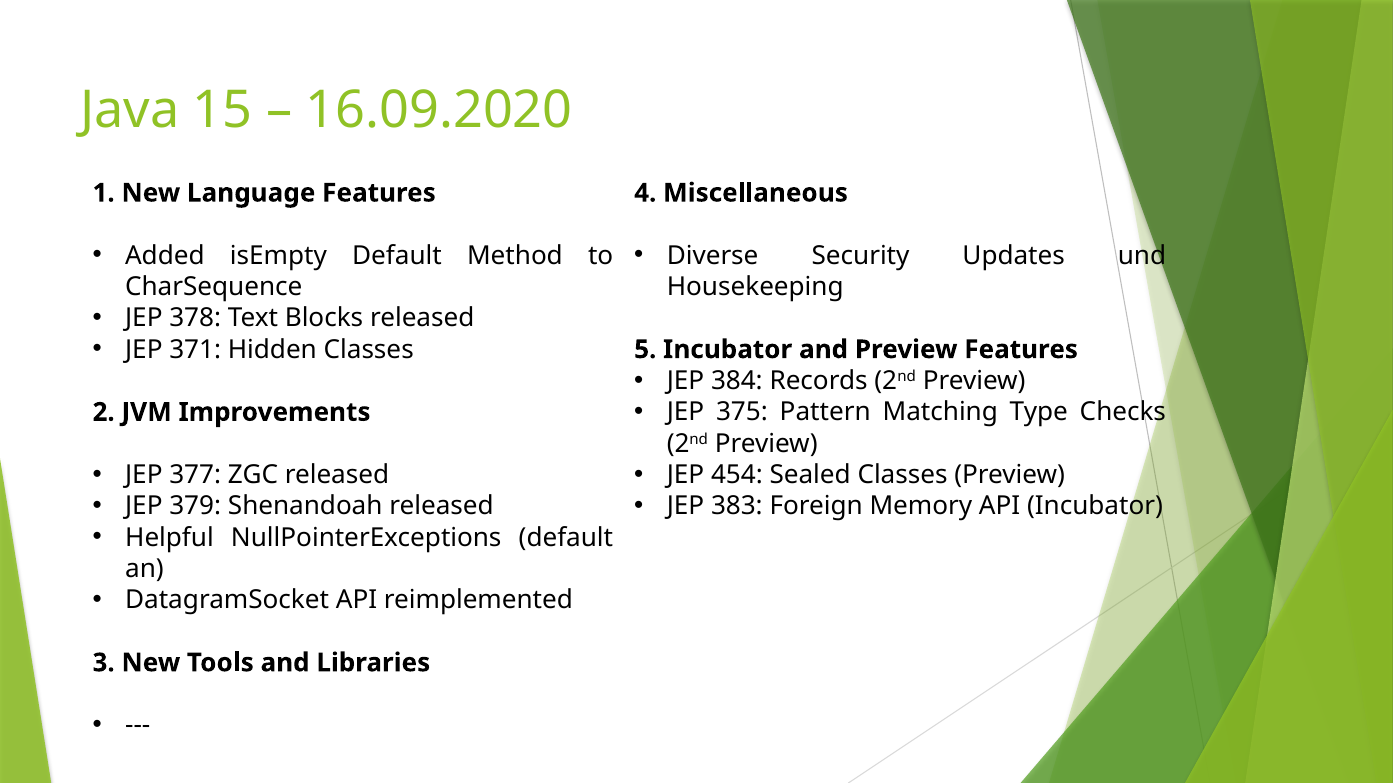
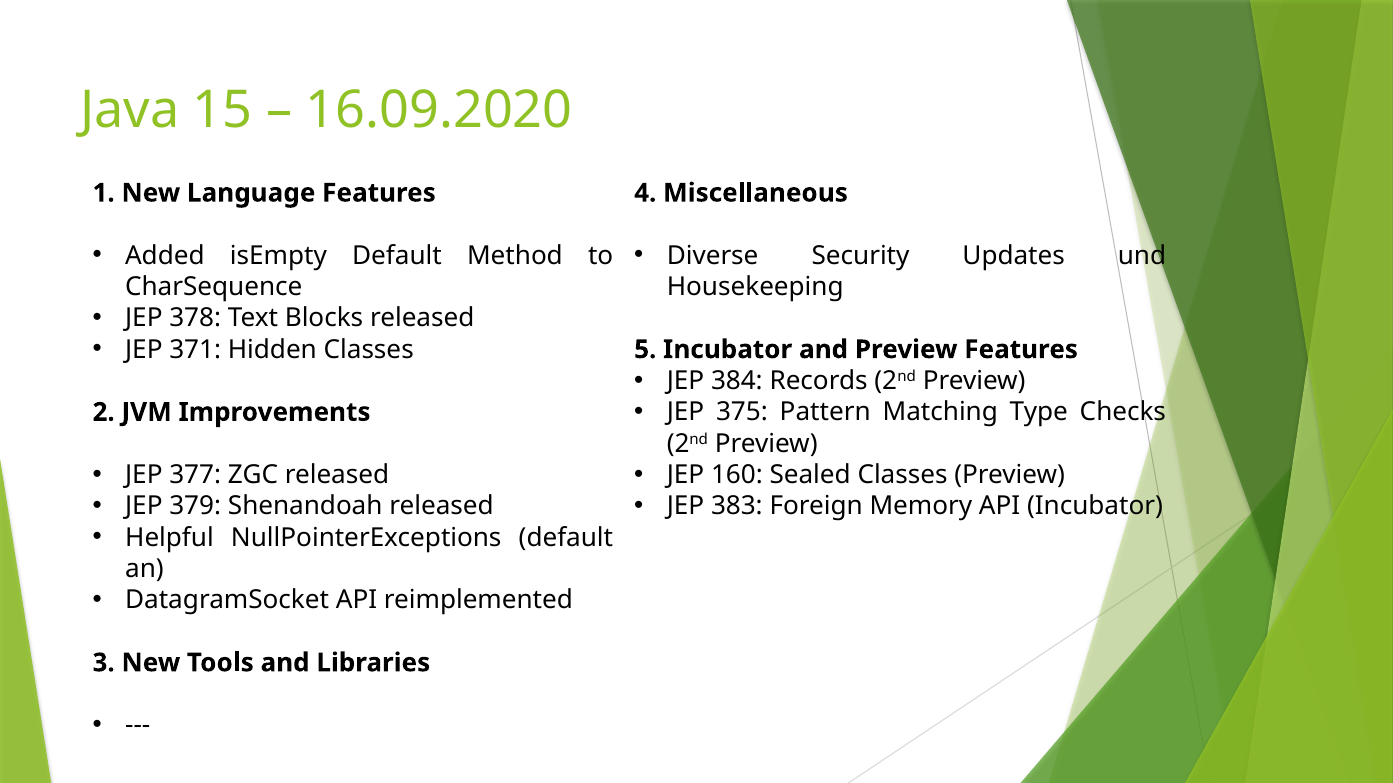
454: 454 -> 160 (737, 475)
